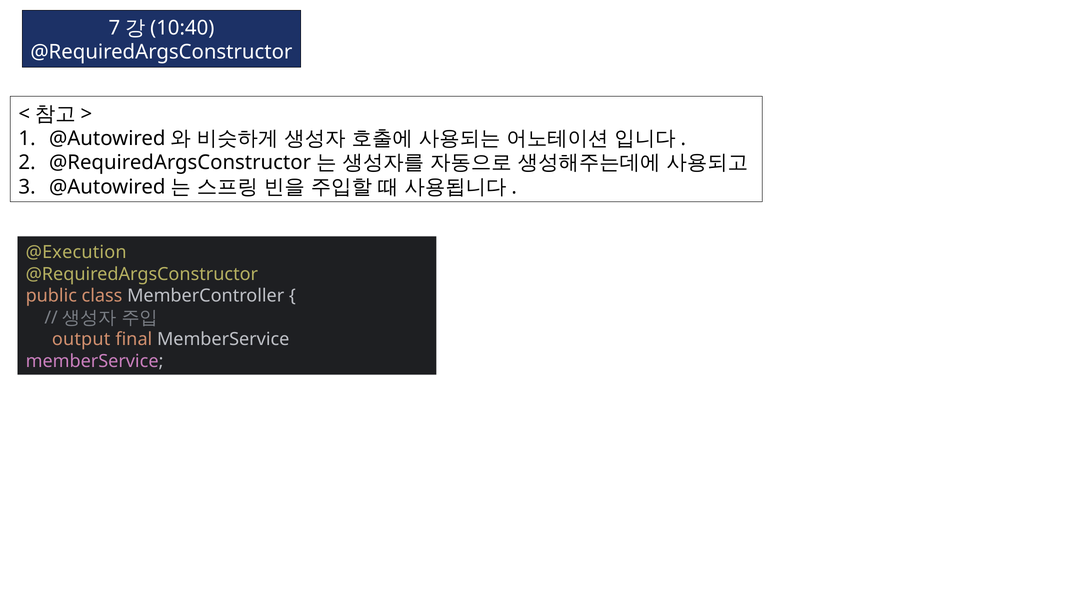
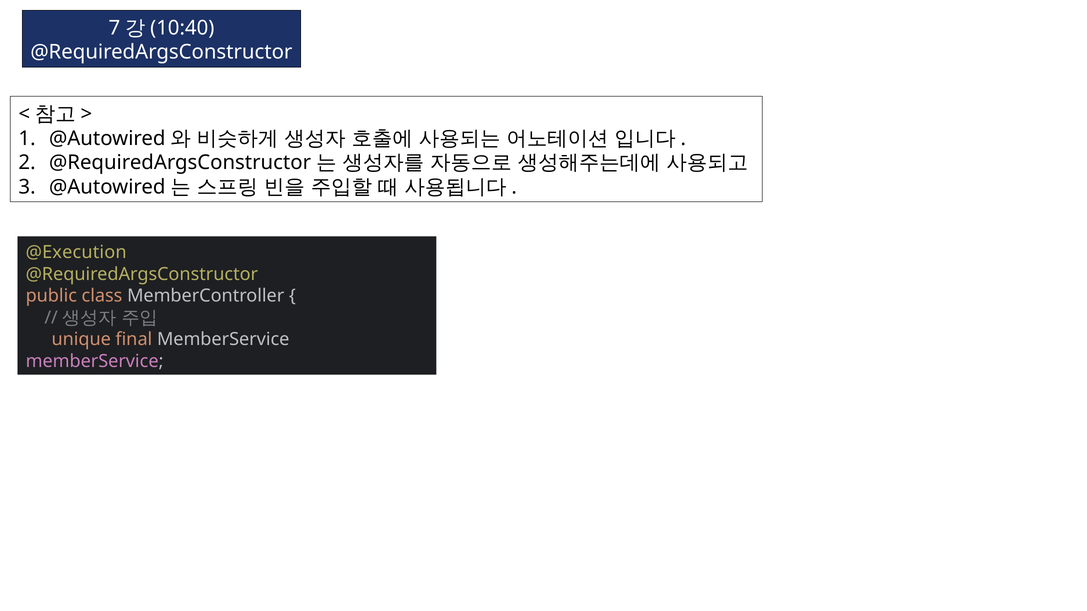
output: output -> unique (81, 340)
